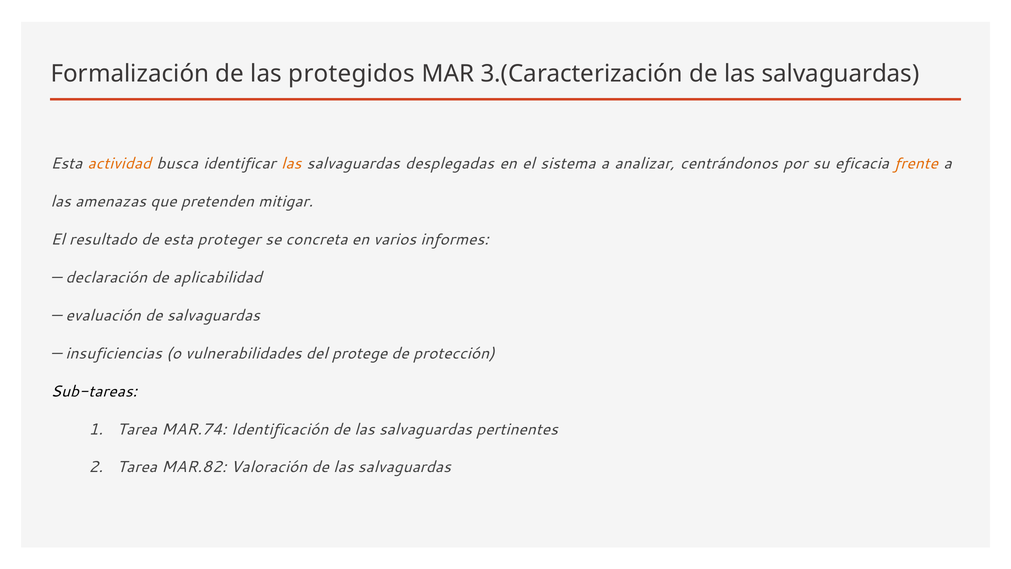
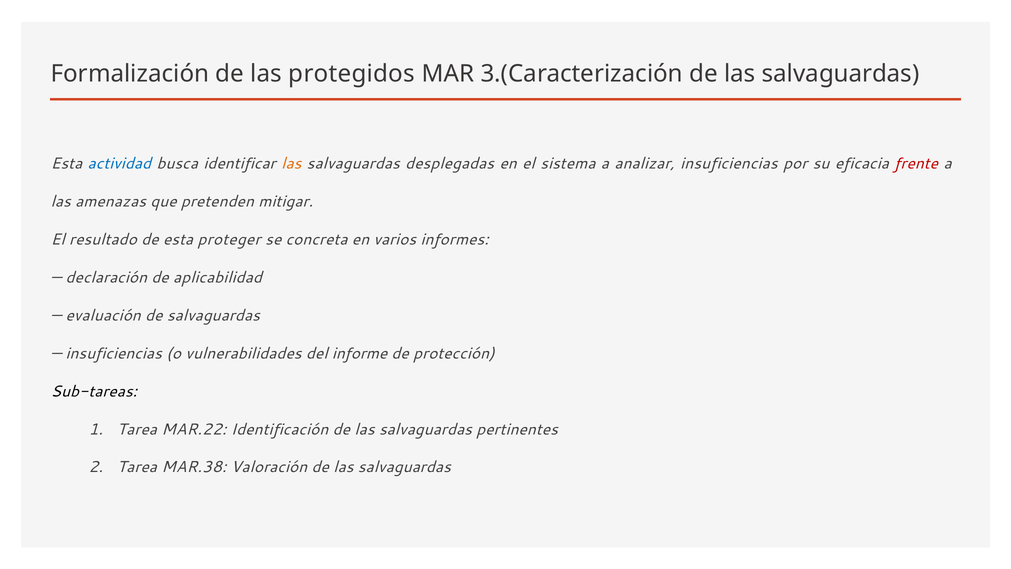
actividad colour: orange -> blue (119, 164)
analizar centrándonos: centrándonos -> insuficiencias (729, 164)
frente colour: orange -> red (916, 164)
protege: protege -> informe (360, 353)
MAR.74: MAR.74 -> MAR.22 (194, 429)
MAR.82: MAR.82 -> MAR.38 (194, 467)
